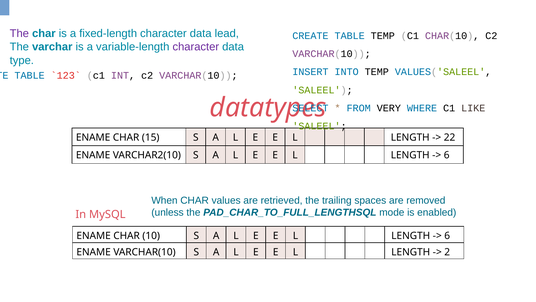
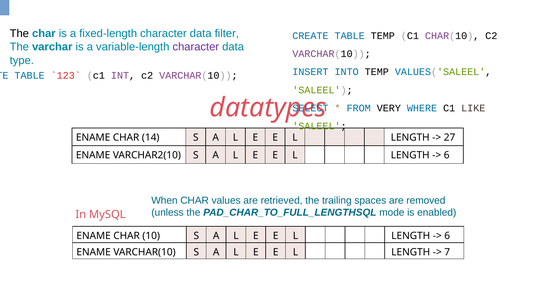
The colour: purple -> black (19, 33)
lead: lead -> filter (227, 33)
15: 15 -> 14 (151, 137)
22: 22 -> 27 (450, 137)
2: 2 -> 7 (447, 252)
